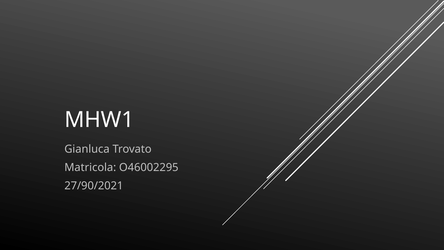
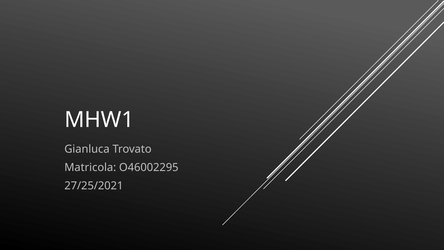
27/90/2021: 27/90/2021 -> 27/25/2021 (94, 186)
